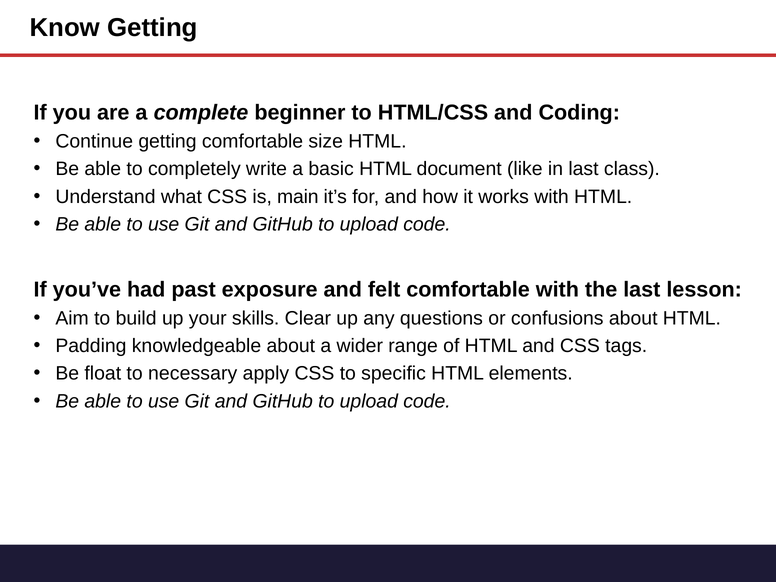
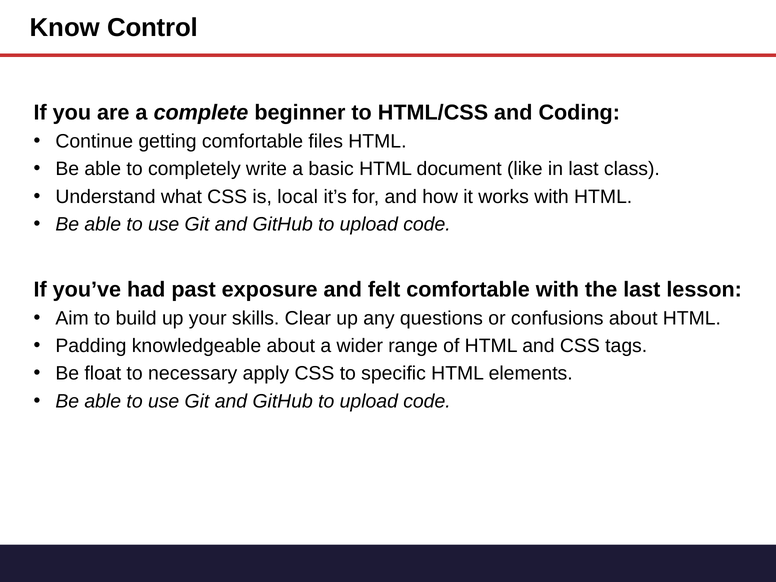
Know Getting: Getting -> Control (153, 28)
size: size -> files (326, 141)
main: main -> local (298, 197)
